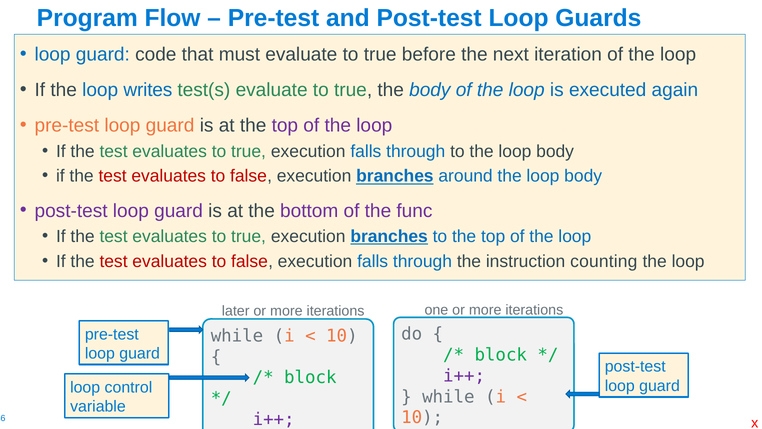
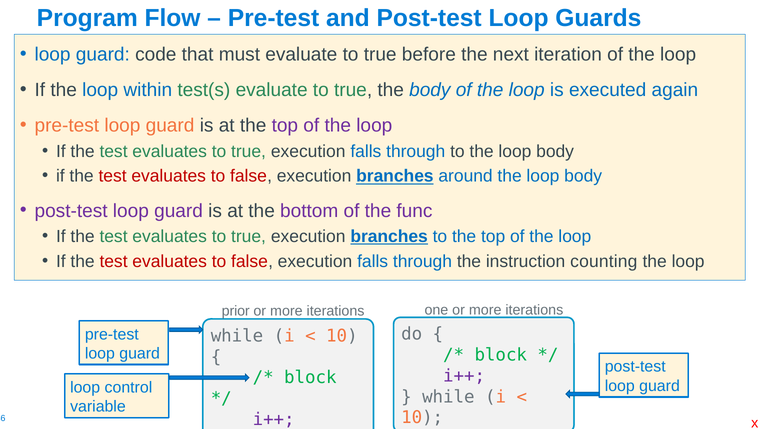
writes: writes -> within (148, 90)
later: later -> prior (236, 311)
